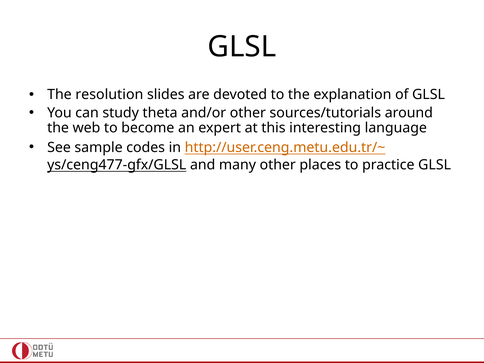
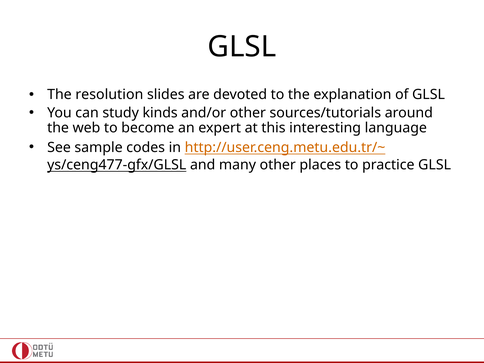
theta: theta -> kinds (160, 113)
